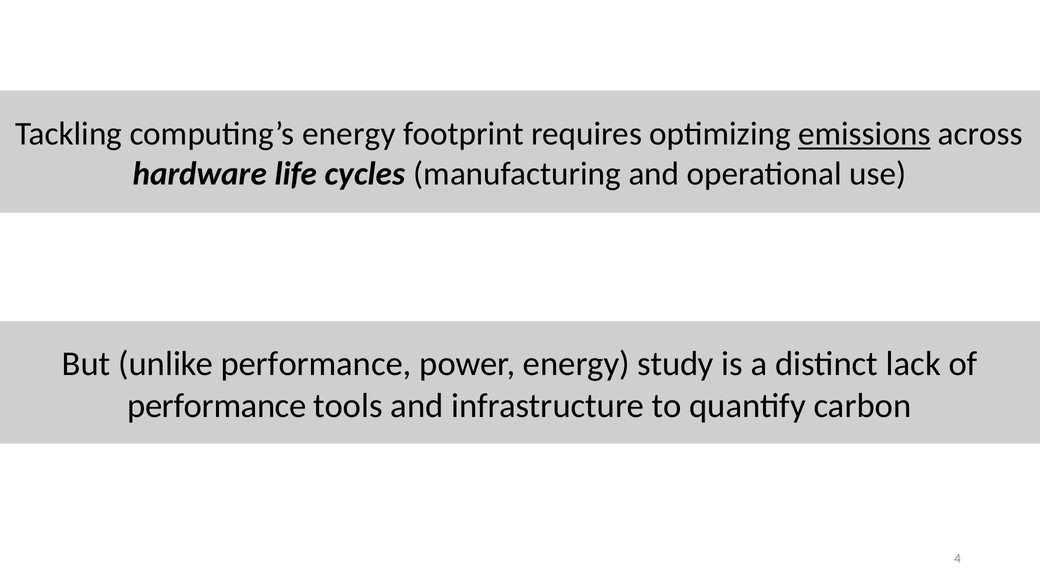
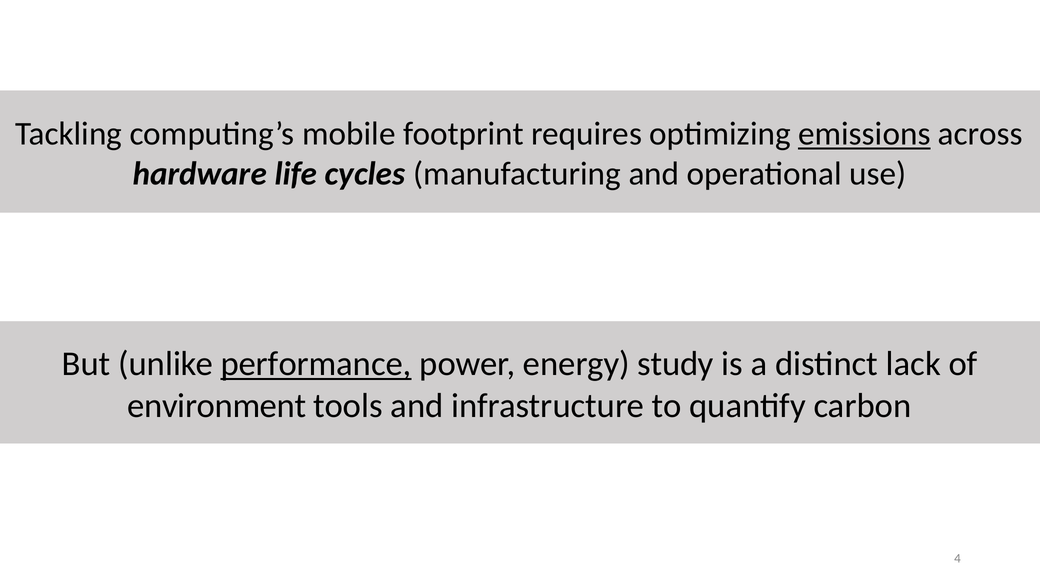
computing’s energy: energy -> mobile (349, 134)
performance underline: none -> present (316, 364)
performance: performance -> environment (217, 406)
